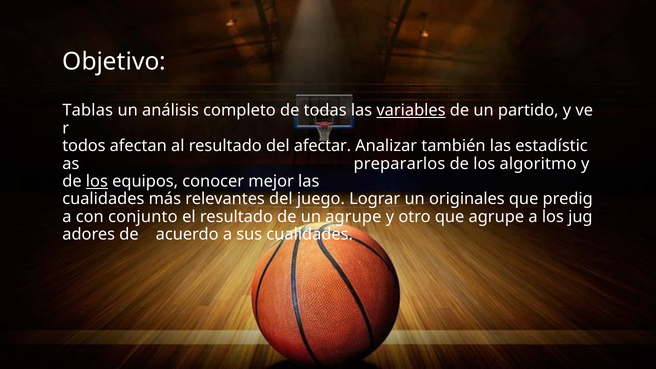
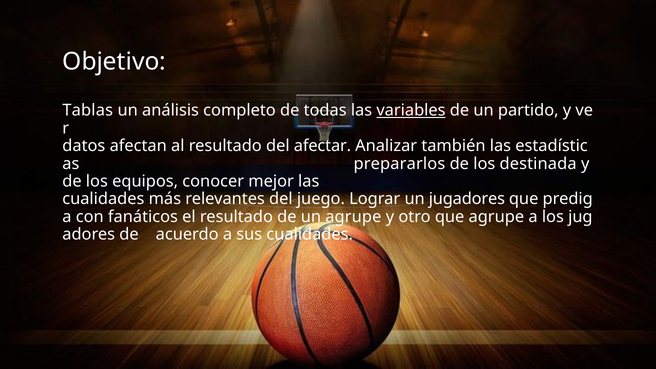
todos: todos -> datos (84, 146)
algoritmo: algoritmo -> destinada (538, 164)
los underline: present -> none (97, 181)
originales: originales -> jugadores (467, 199)
conjunto: conjunto -> fanáticos (143, 217)
